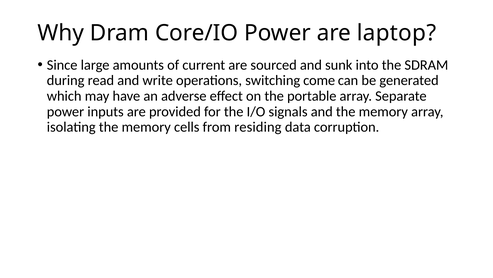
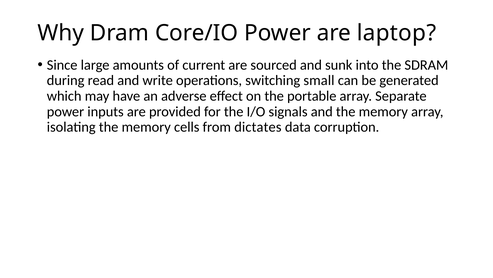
come: come -> small (319, 80)
residing: residing -> dictates (258, 127)
